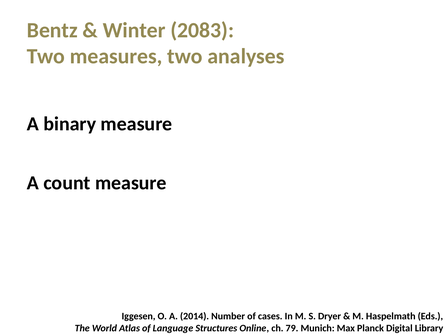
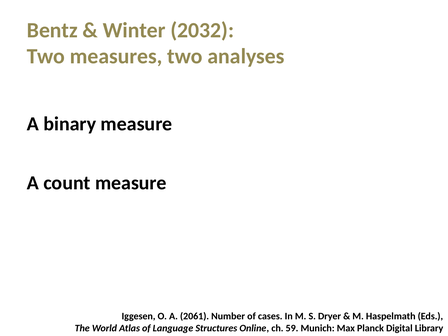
2083: 2083 -> 2032 (202, 30)
2014: 2014 -> 2061 (195, 316)
79: 79 -> 59 (292, 328)
